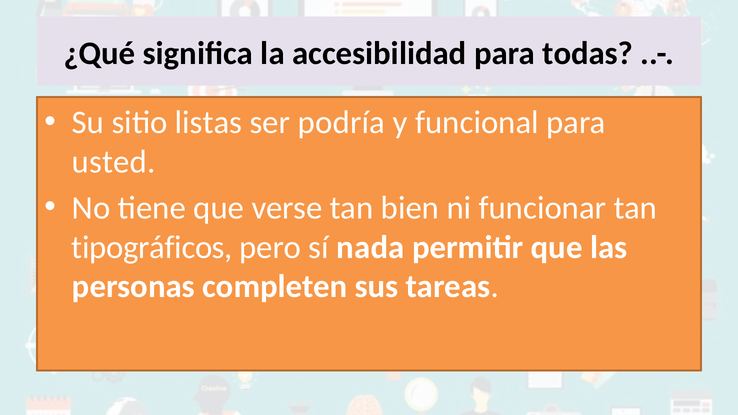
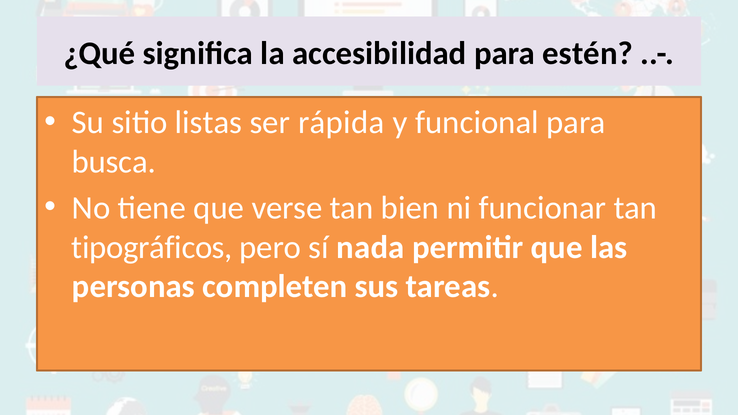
todas: todas -> estén (588, 53)
podría: podría -> rápida (341, 123)
usted: usted -> busca (114, 162)
